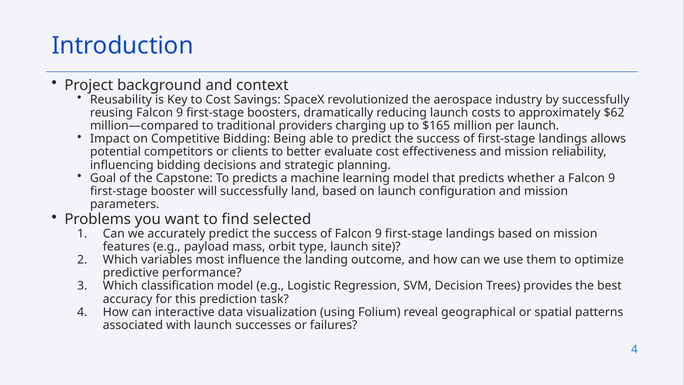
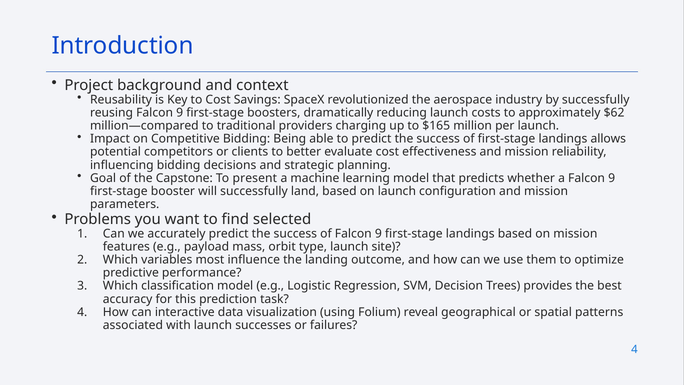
To predicts: predicts -> present (255, 178)
